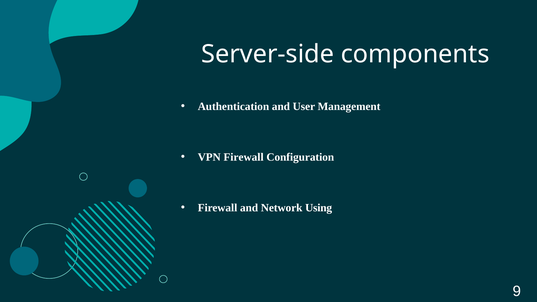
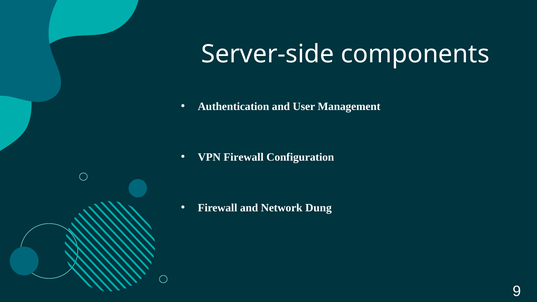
Using: Using -> Dung (319, 208)
